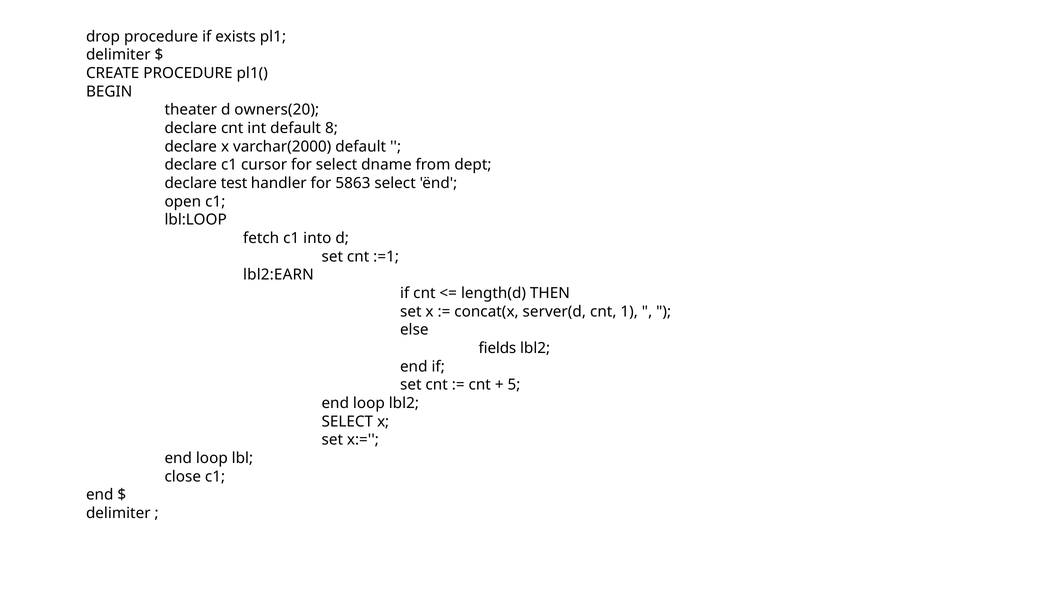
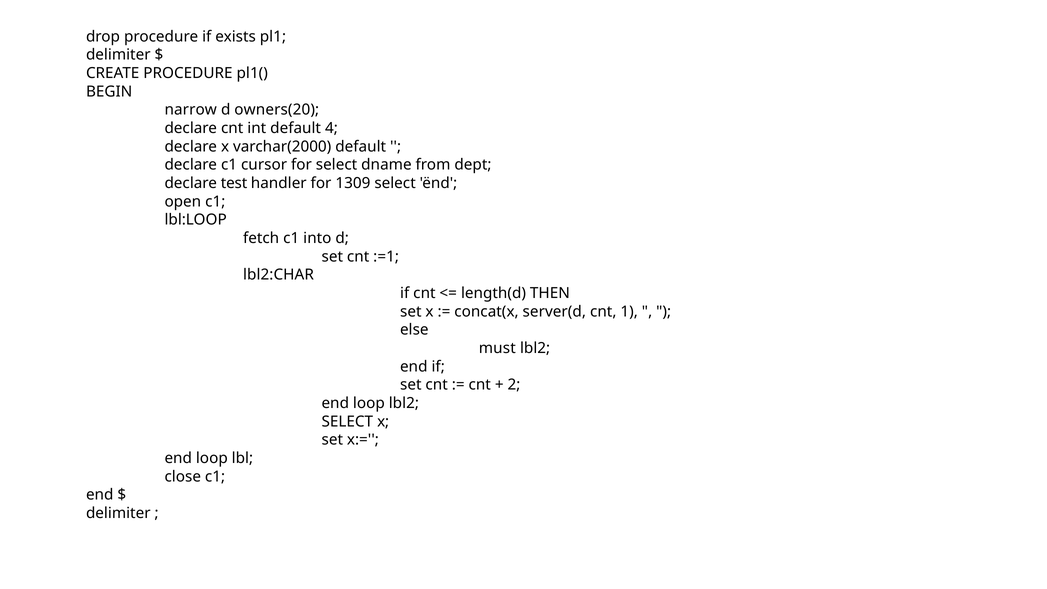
theater: theater -> narrow (191, 110)
8: 8 -> 4 (331, 128)
5863: 5863 -> 1309 (353, 183)
lbl2:EARN: lbl2:EARN -> lbl2:CHAR (279, 275)
fields: fields -> must (497, 348)
5: 5 -> 2 (514, 385)
